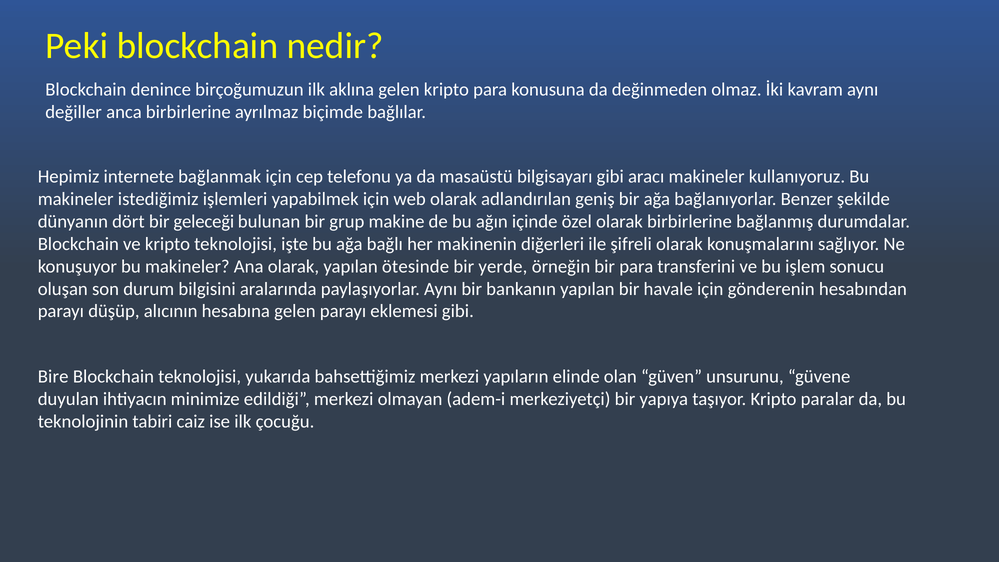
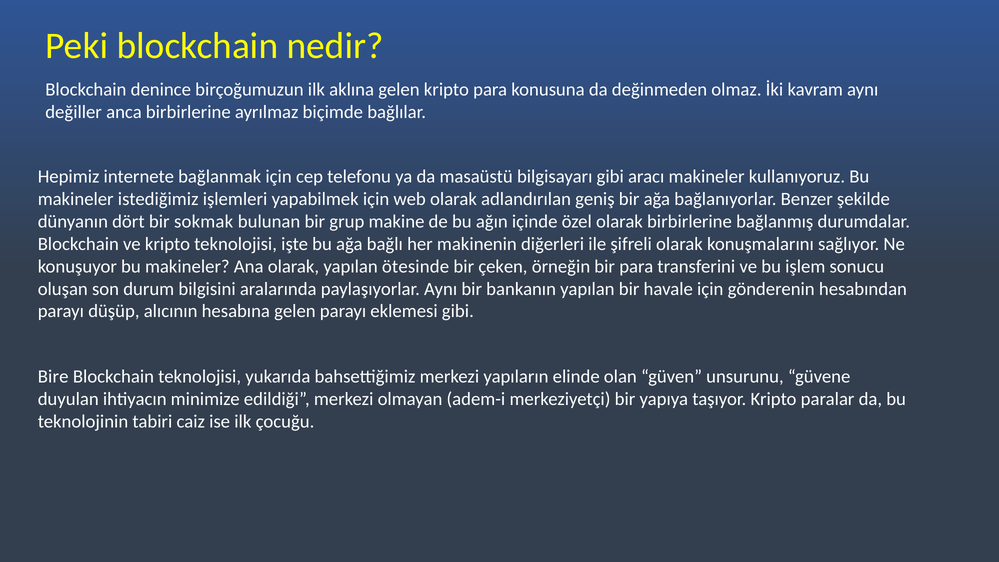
geleceği: geleceği -> sokmak (204, 221)
yerde: yerde -> çeken (503, 266)
